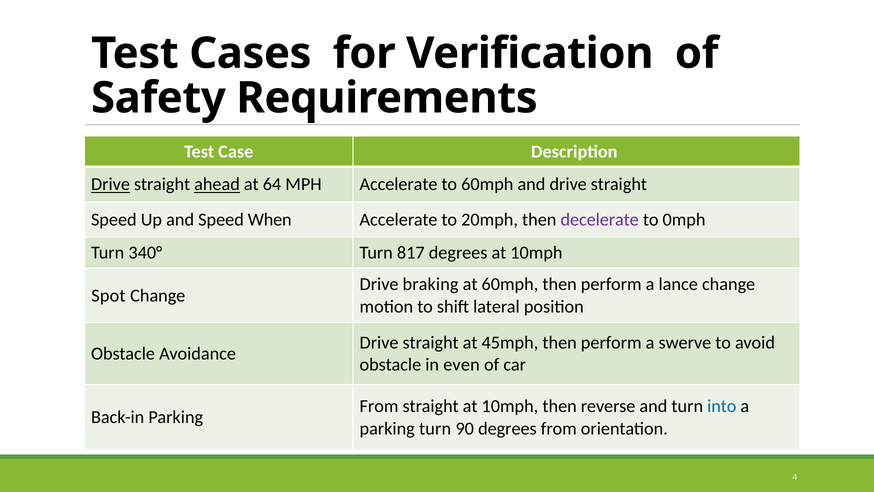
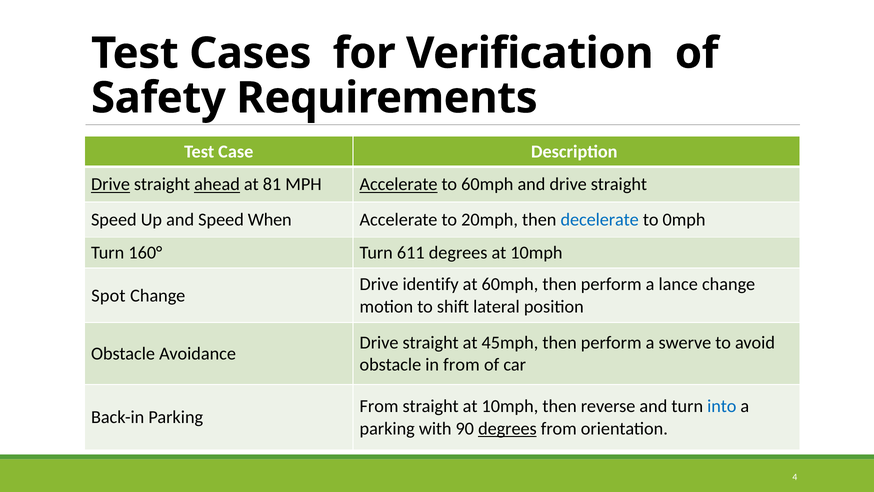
64: 64 -> 81 (272, 184)
Accelerate underline: none -> present (399, 184)
decelerate colour: purple -> blue (600, 220)
340°: 340° -> 160° (145, 253)
817: 817 -> 611 (411, 253)
braking: braking -> identify (431, 284)
in even: even -> from (461, 365)
parking turn: turn -> with (435, 428)
degrees underline: none -> present (507, 428)
